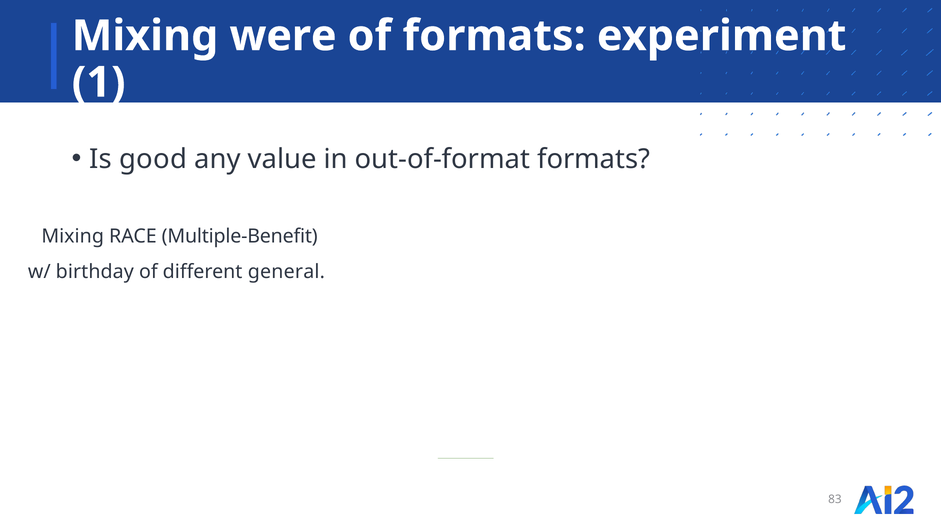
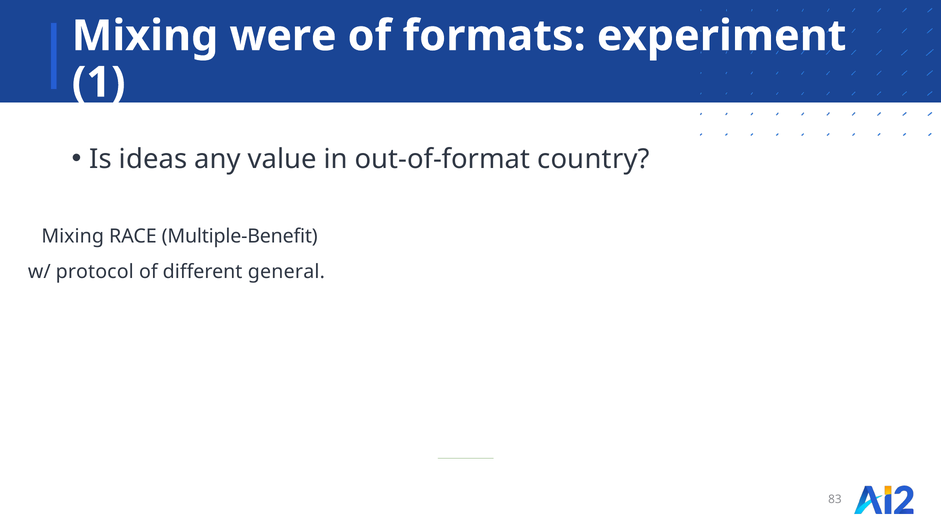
good: good -> ideas (153, 159)
out-of-format formats: formats -> country (593, 159)
birthday: birthday -> protocol (95, 272)
